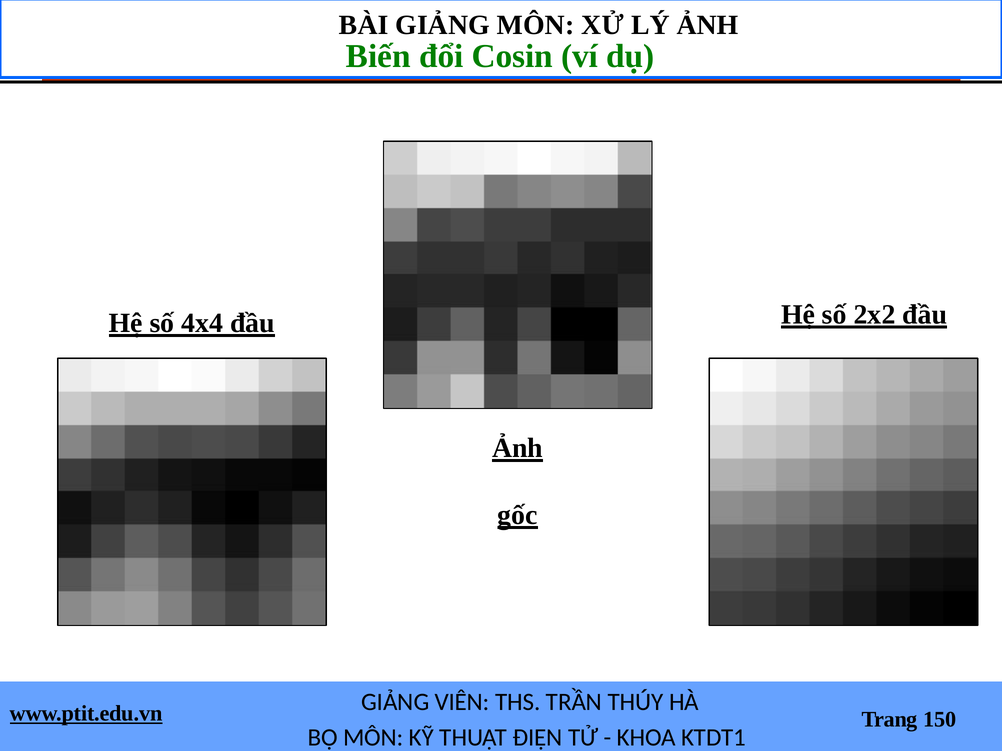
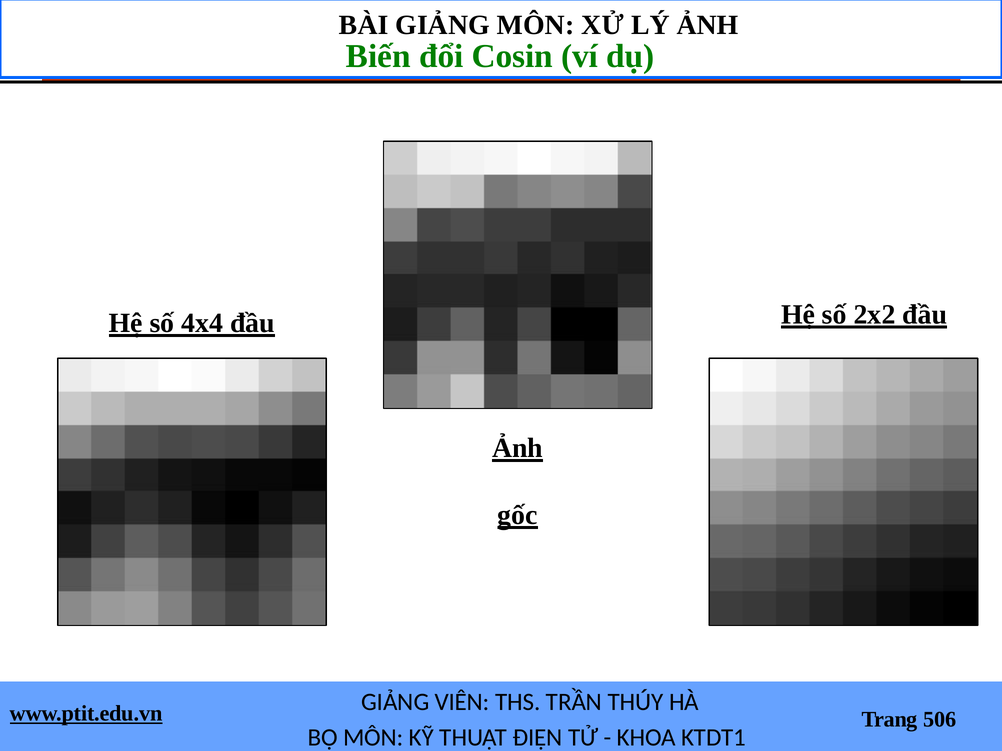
150: 150 -> 506 (940, 720)
